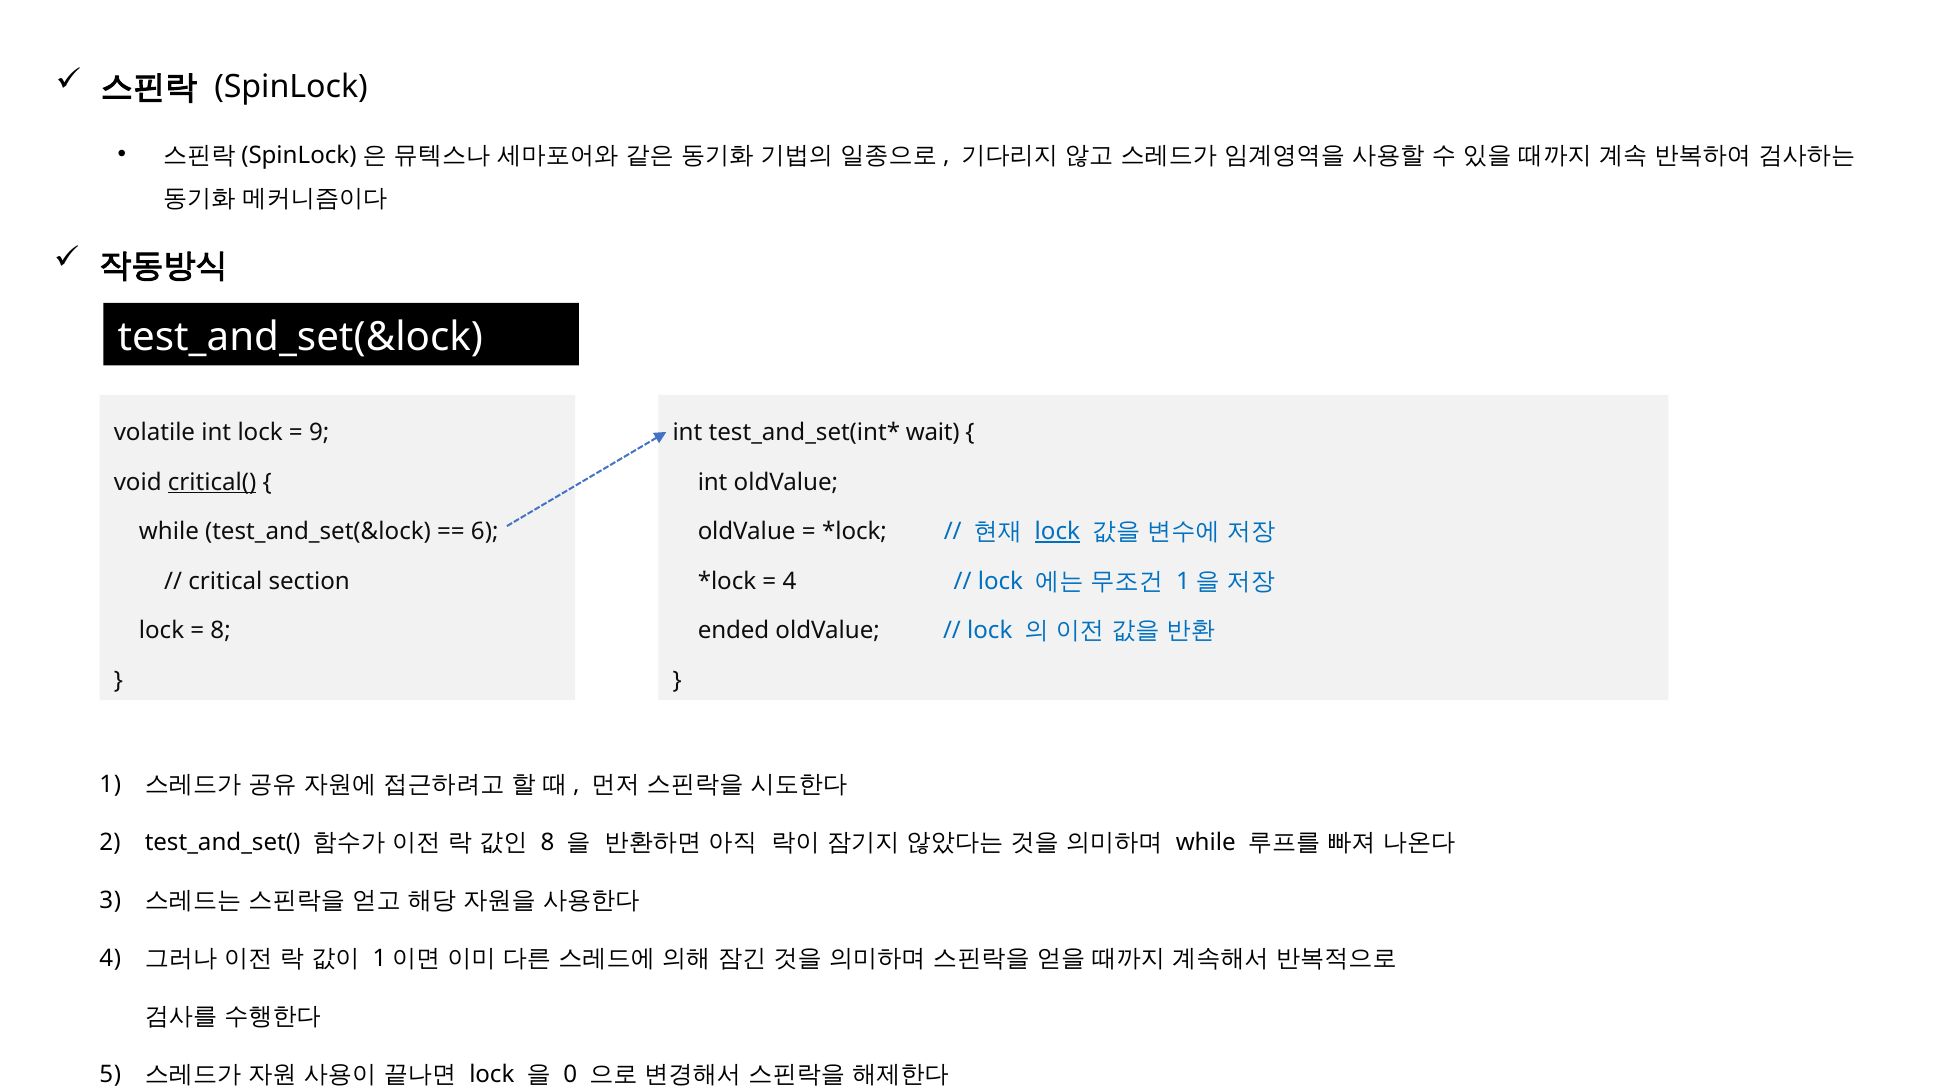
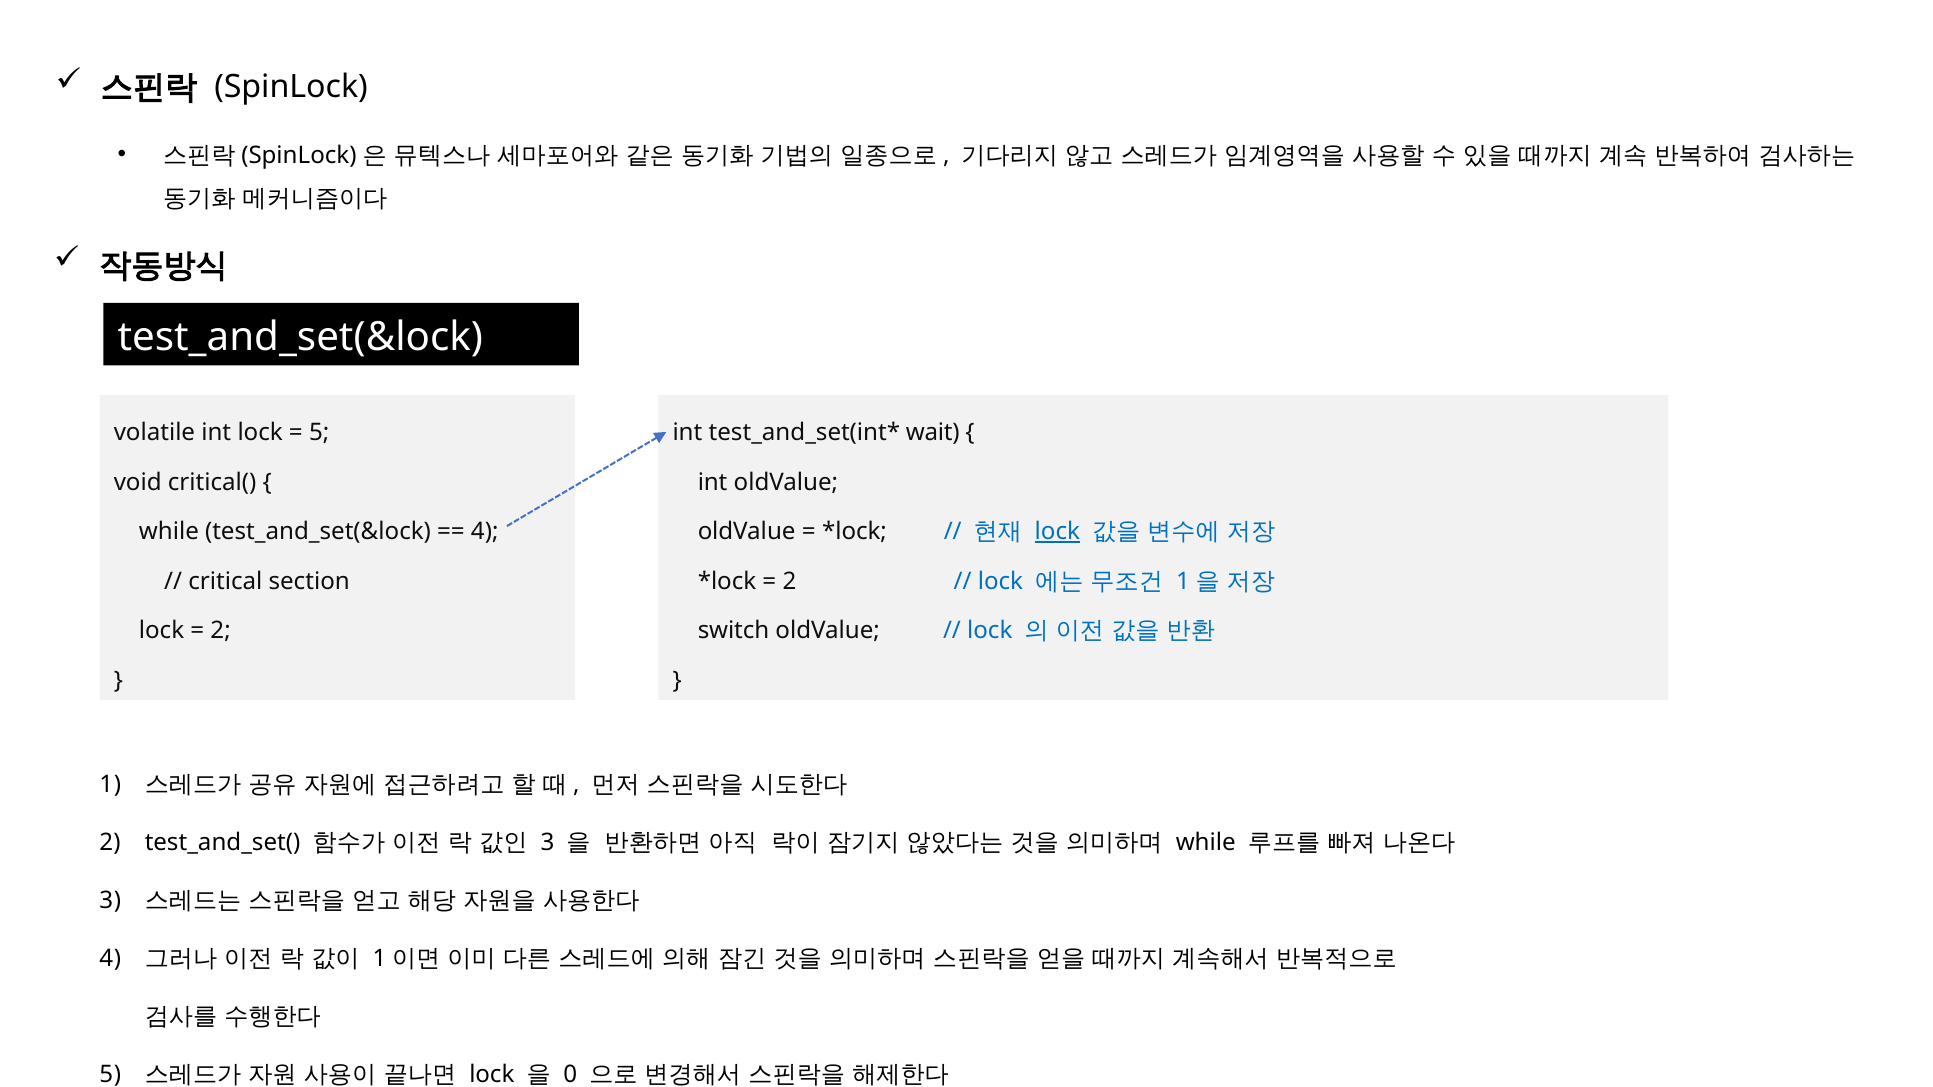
9: 9 -> 5 (319, 433)
critical( underline: present -> none (212, 482)
6: 6 -> 4 (485, 532)
4: 4 -> 2 (790, 581)
8: 8 -> 2 (221, 631)
ended: ended -> switch (734, 631)
8: 8 -> 3 (547, 843)
